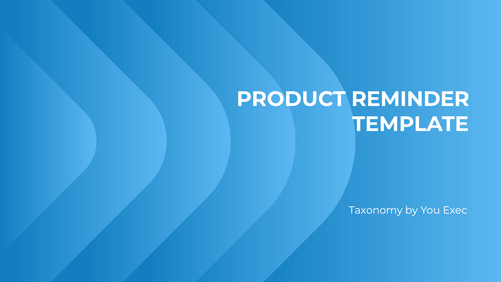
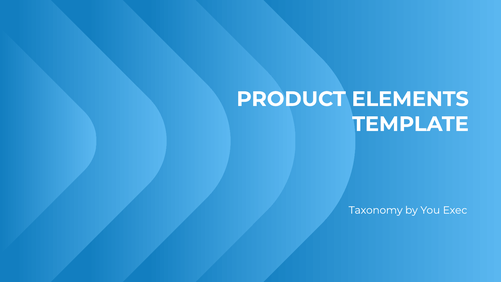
REMINDER: REMINDER -> ELEMENTS (410, 99)
